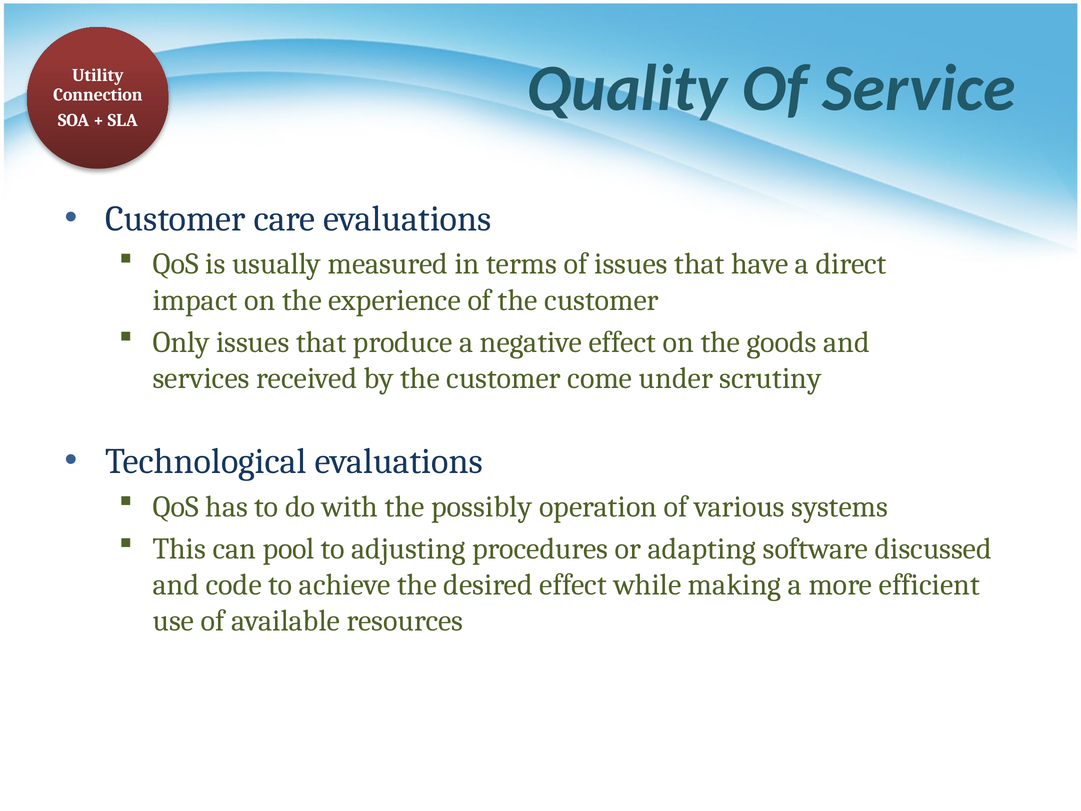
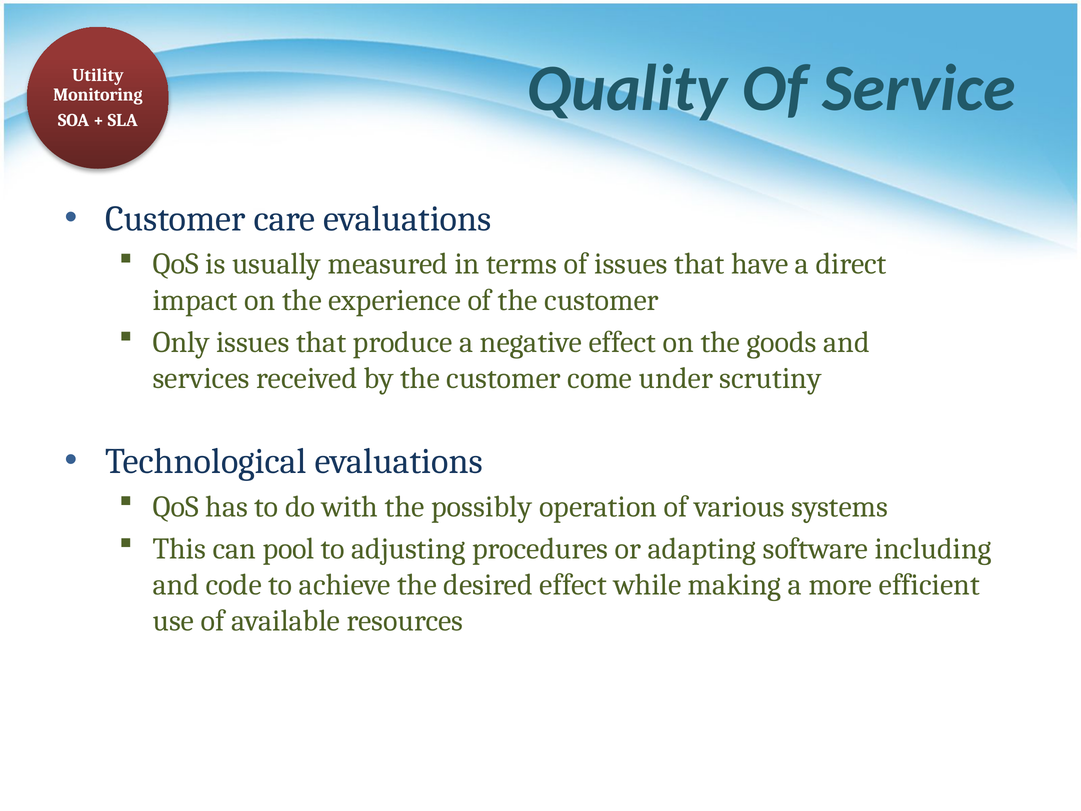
Connection: Connection -> Monitoring (98, 95)
discussed: discussed -> including (933, 549)
